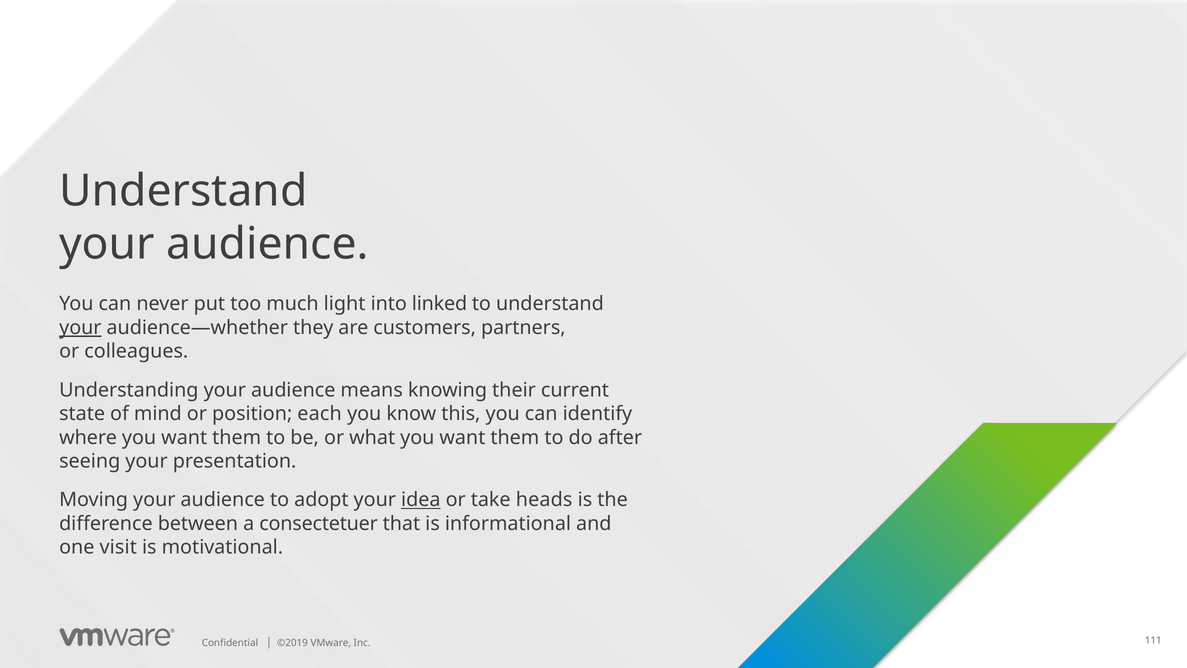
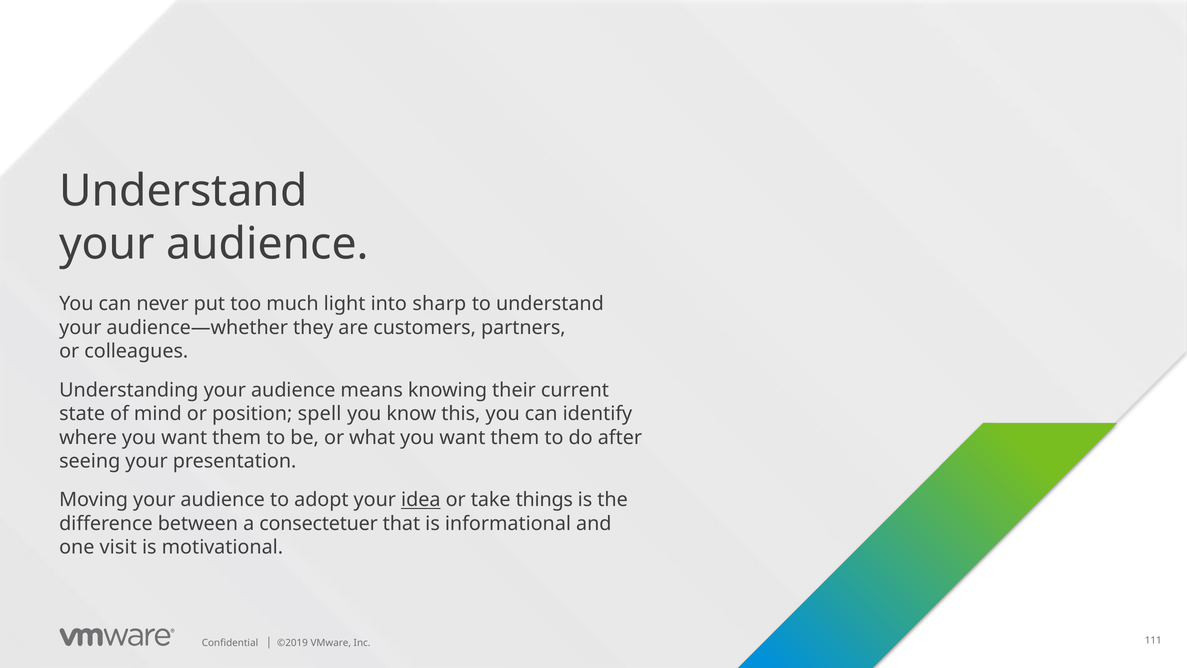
linked: linked -> sharp (439, 304)
your underline: present -> none (80, 328)
each: each -> spell (320, 414)
heads: heads -> things (544, 500)
